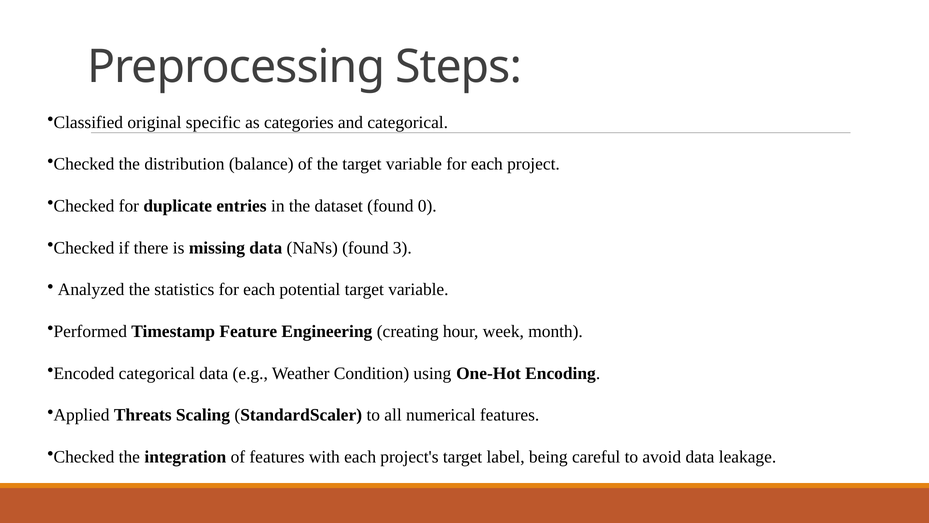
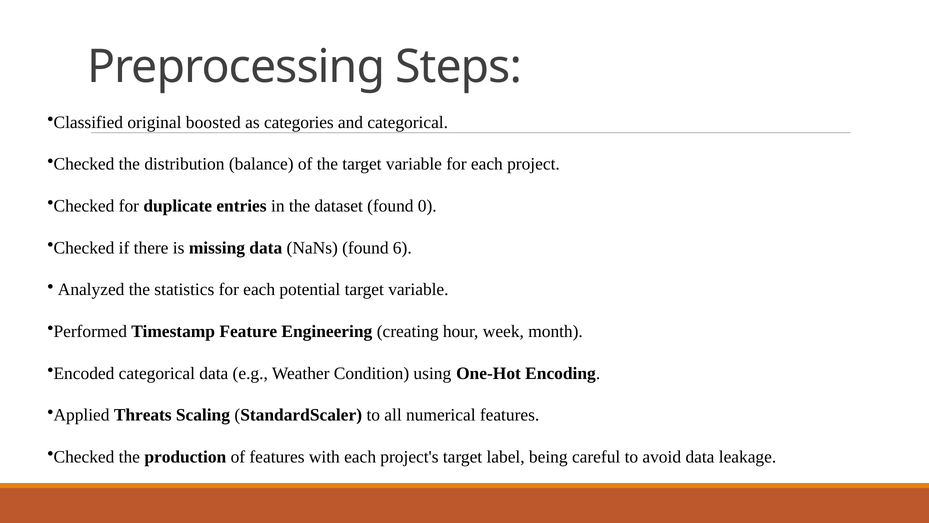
specific: specific -> boosted (213, 122)
3: 3 -> 6 (402, 248)
integration: integration -> production (185, 457)
